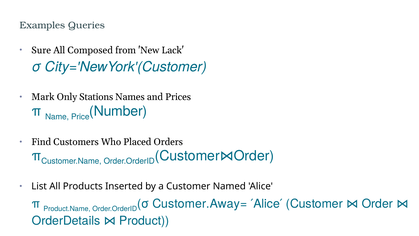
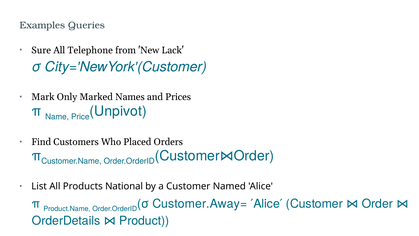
Composed: Composed -> Telephone (90, 50)
Stations: Stations -> Marked (96, 97)
Number: Number -> Unpivot (118, 111)
Inserted: Inserted -> National (124, 186)
